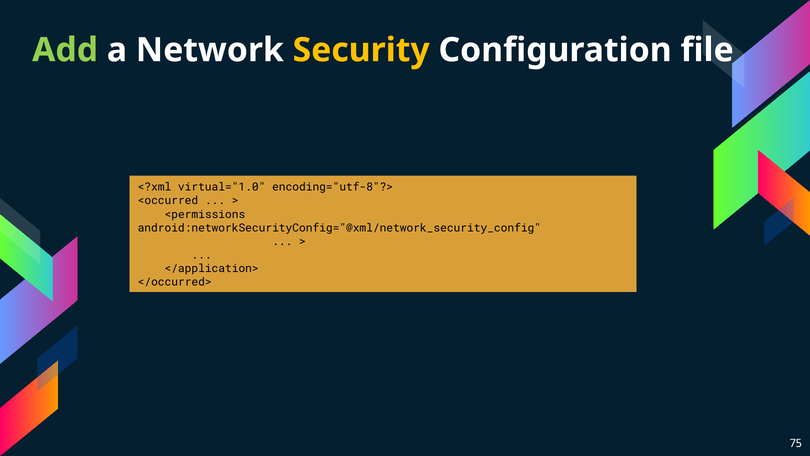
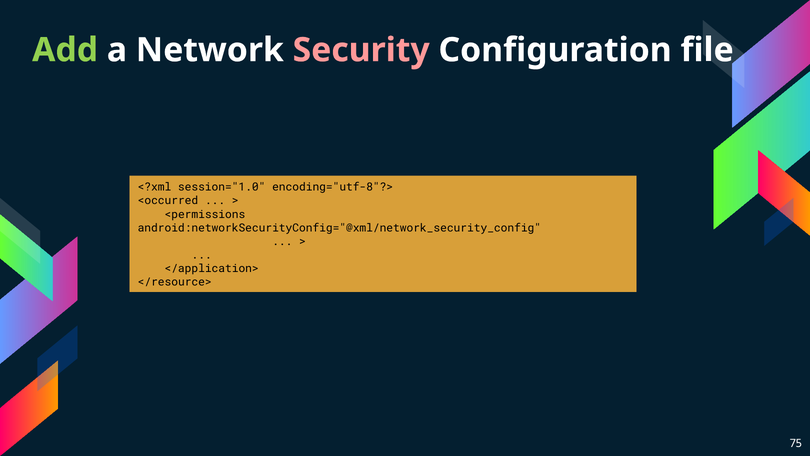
Security colour: yellow -> pink (361, 50)
virtual="1.0: virtual="1.0 -> session="1.0 (222, 187)
</occurred>: </occurred> -> </resource> (175, 282)
